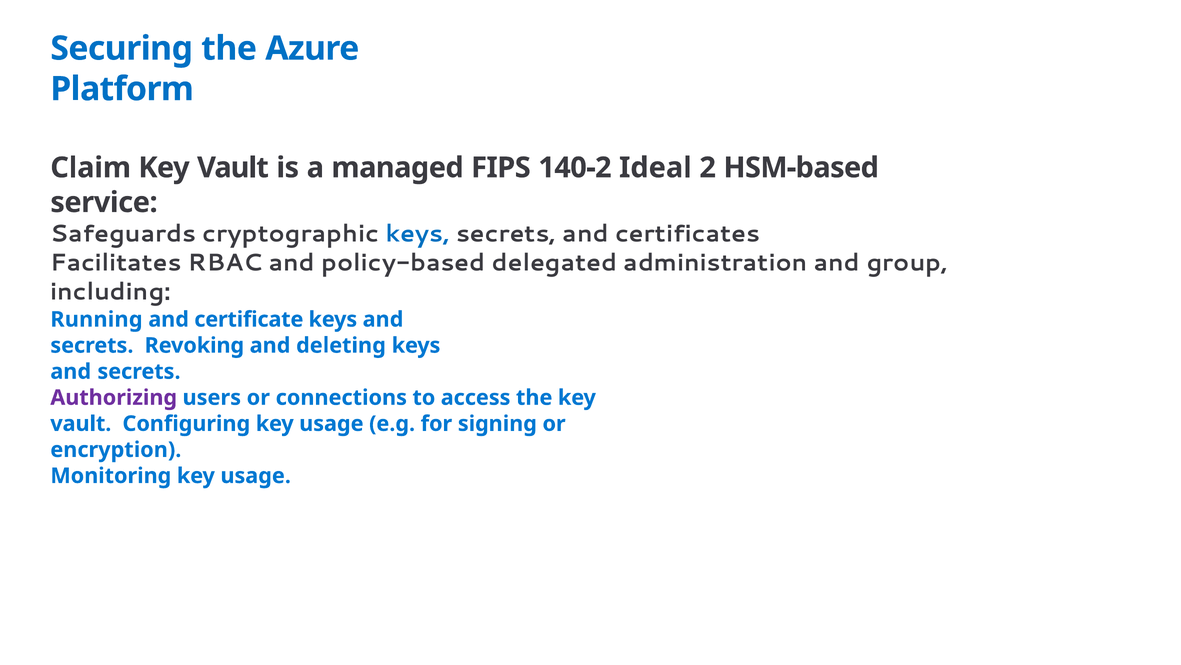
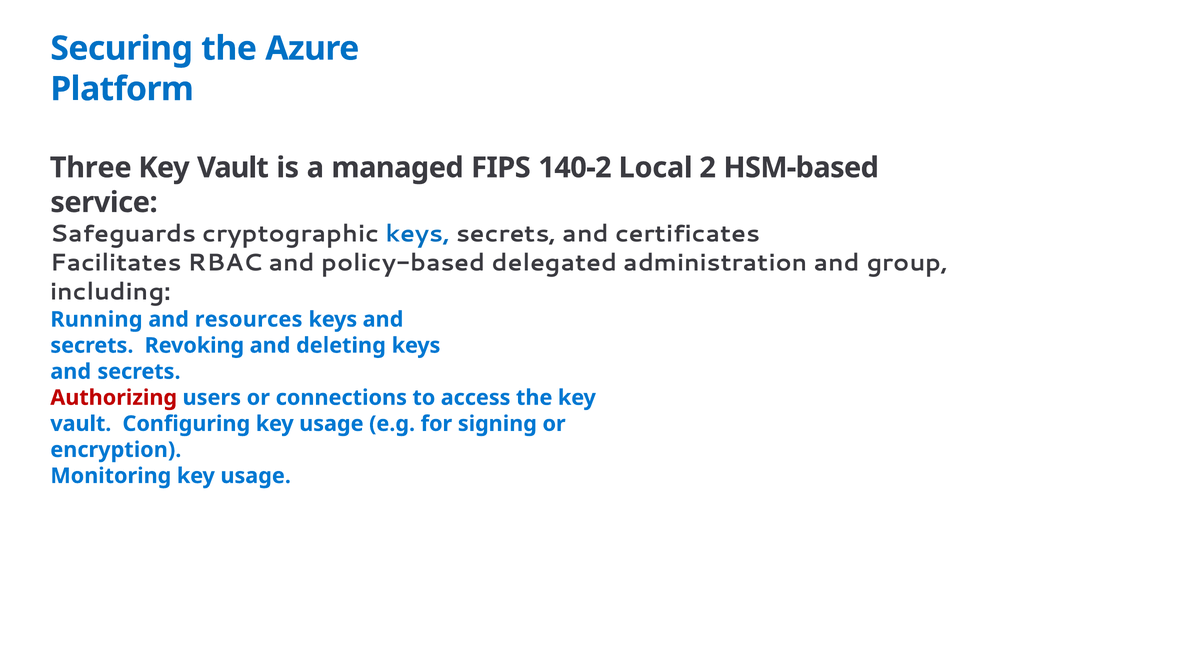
Claim: Claim -> Three (91, 168)
Ideal: Ideal -> Local (656, 168)
certificate: certificate -> resources (249, 319)
Authorizing colour: purple -> red (114, 398)
